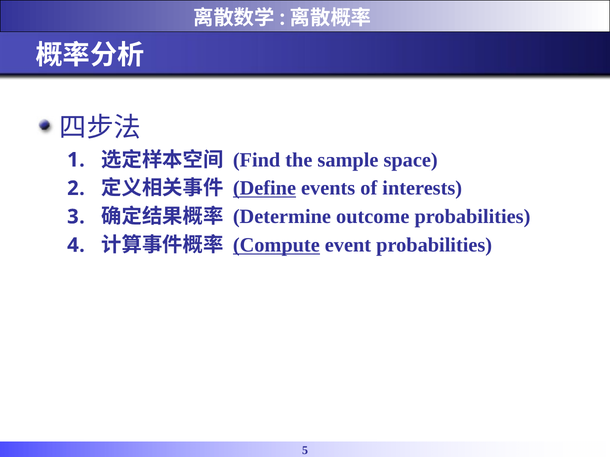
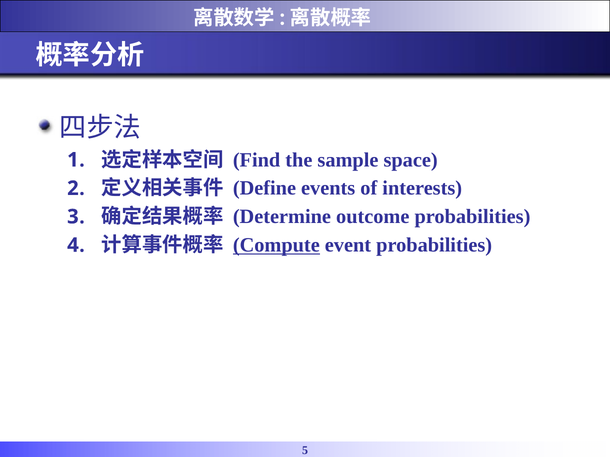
Define underline: present -> none (264, 188)
